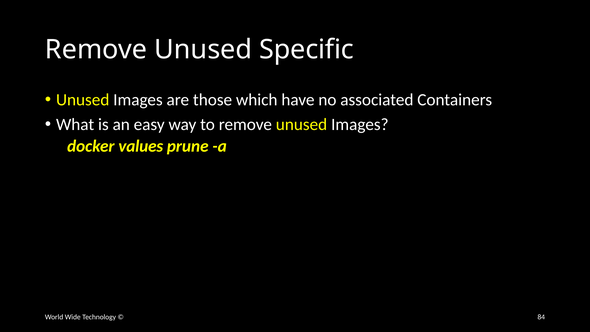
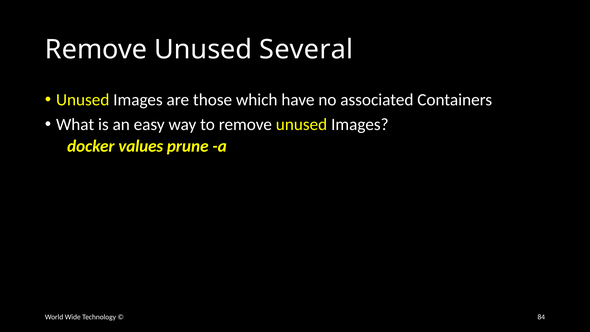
Specific: Specific -> Several (306, 50)
